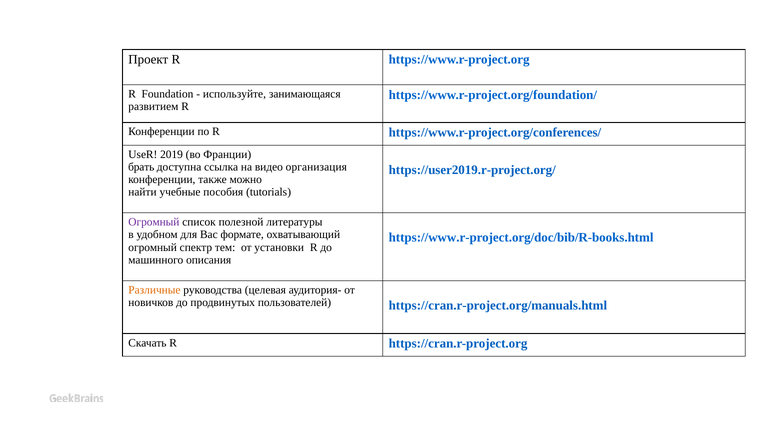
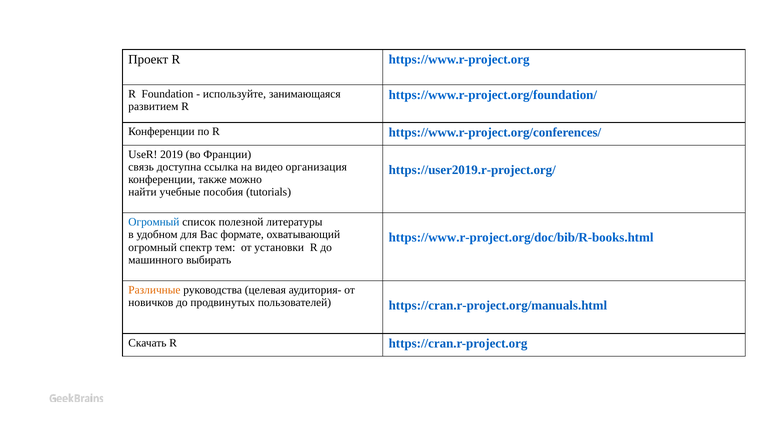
брать: брать -> связь (141, 167)
Огромный colour: purple -> blue (154, 222)
описания: описания -> выбирать (209, 260)
